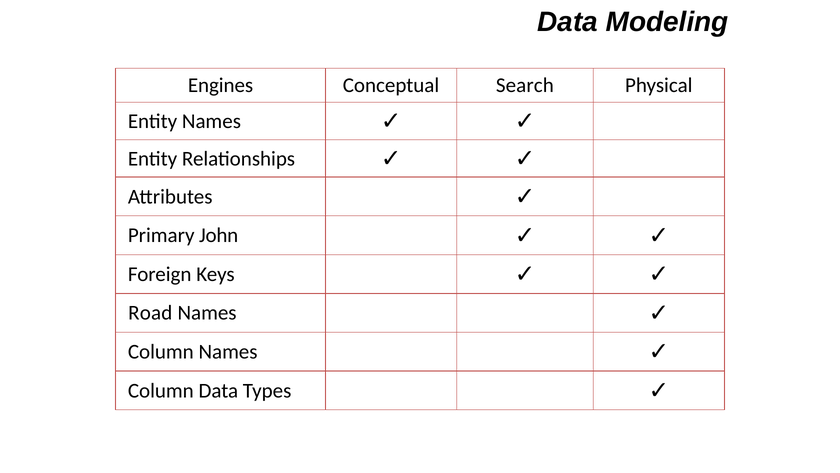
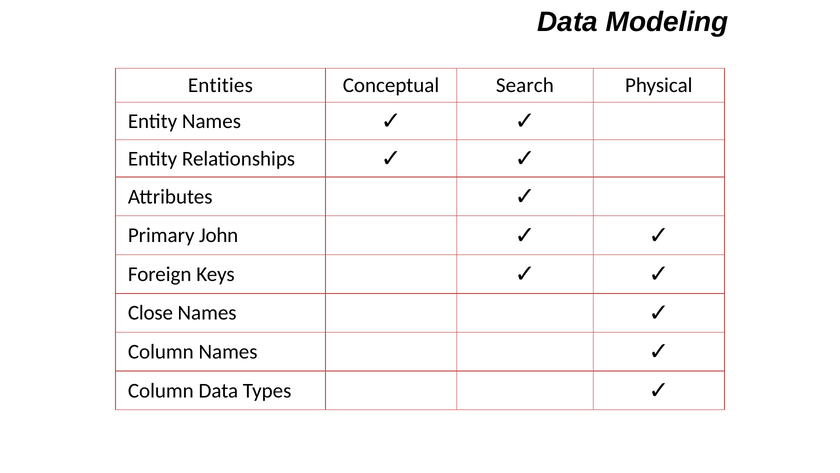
Engines: Engines -> Entities (220, 85)
Road: Road -> Close (150, 313)
